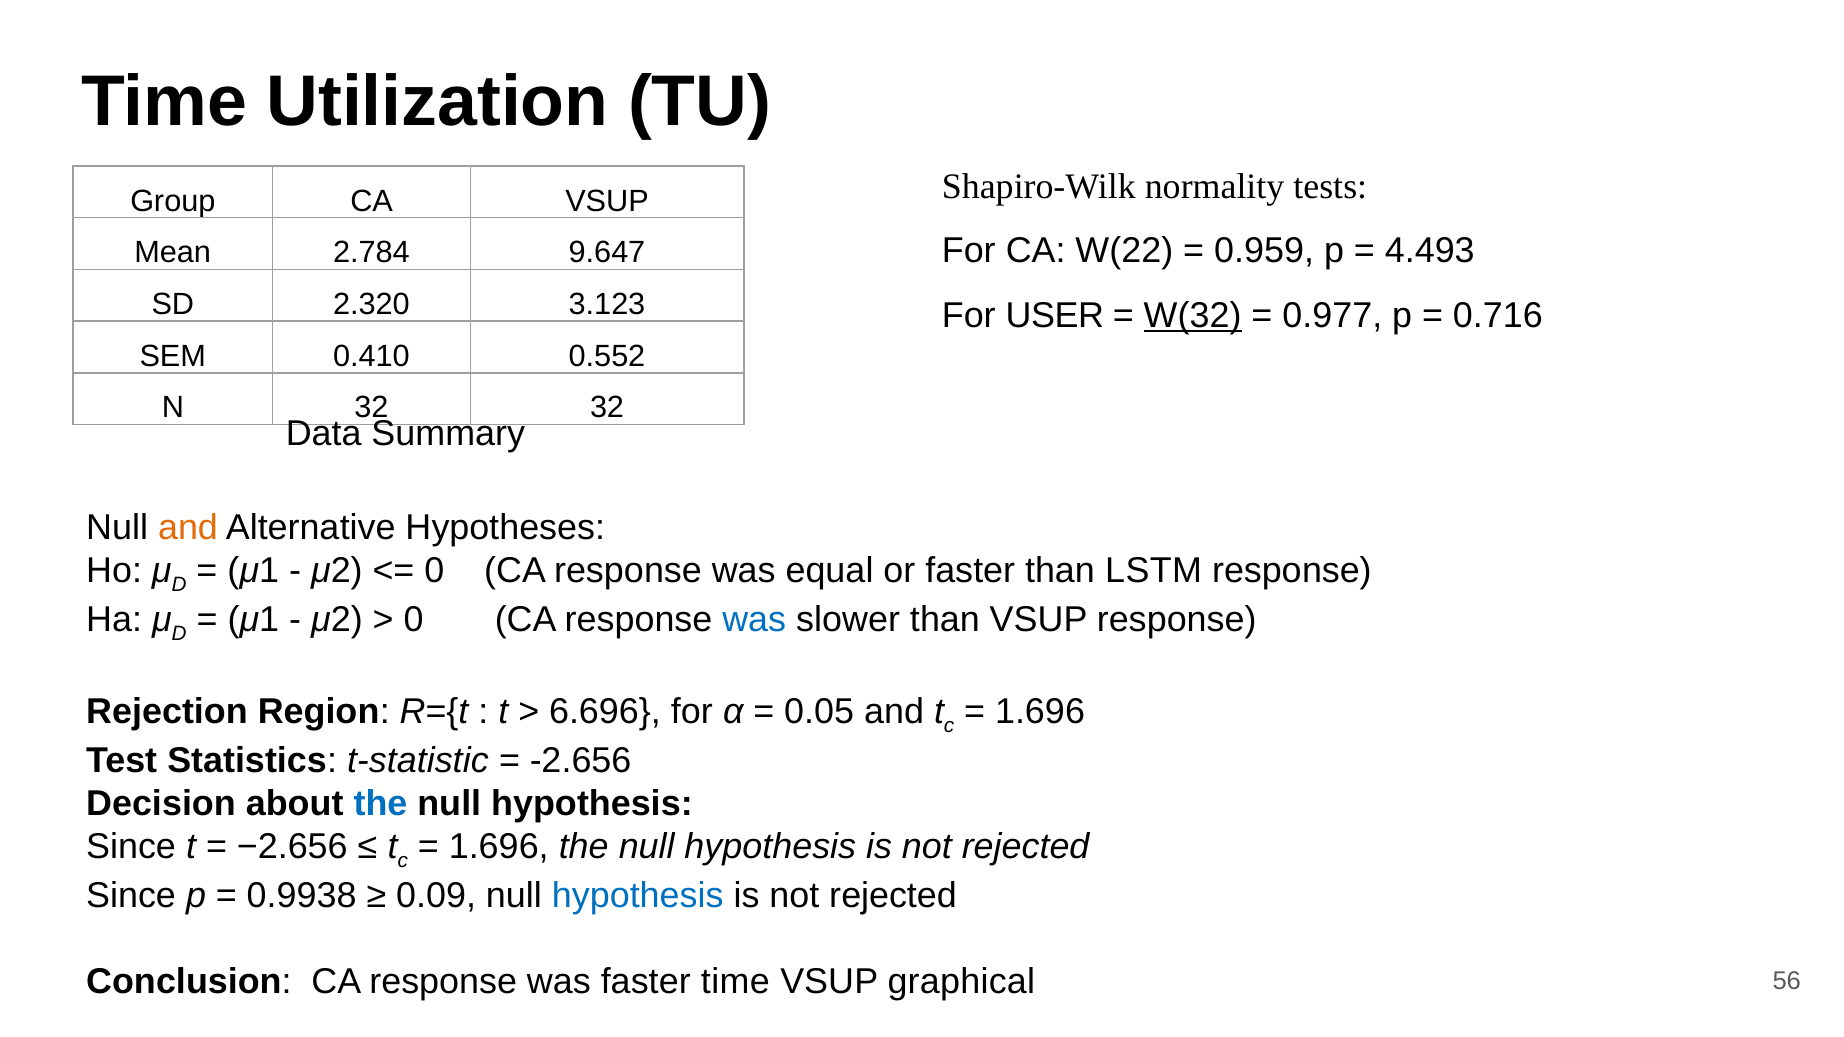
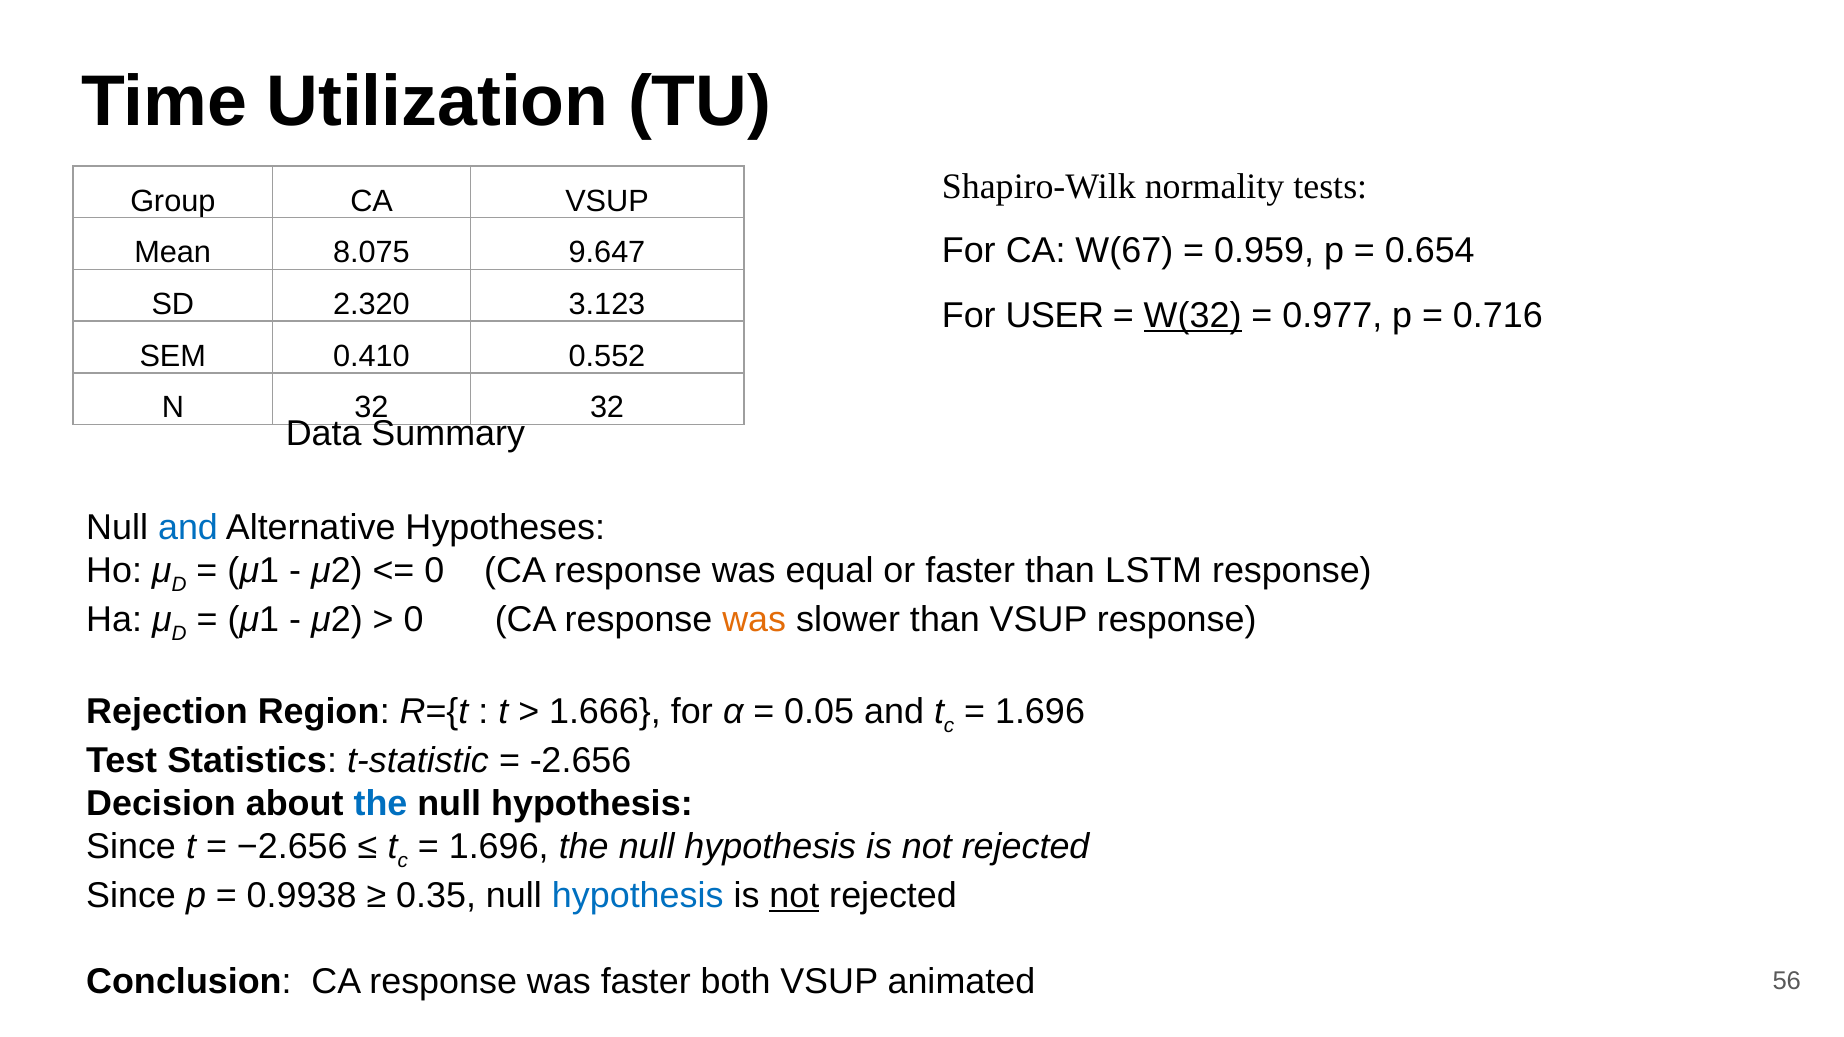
W(22: W(22 -> W(67 (1124, 251)
4.493: 4.493 -> 0.654 (1430, 251)
2.784: 2.784 -> 8.075 (371, 253)
and colour: orange -> blue (188, 528)
was colour: blue -> orange (754, 620)
6.696: 6.696 -> 1.666 (605, 712)
0.09: 0.09 -> 0.35 (436, 896)
not underline: none -> present (794, 896)
faster time: time -> both (736, 982)
graphical: graphical -> animated (961, 982)
